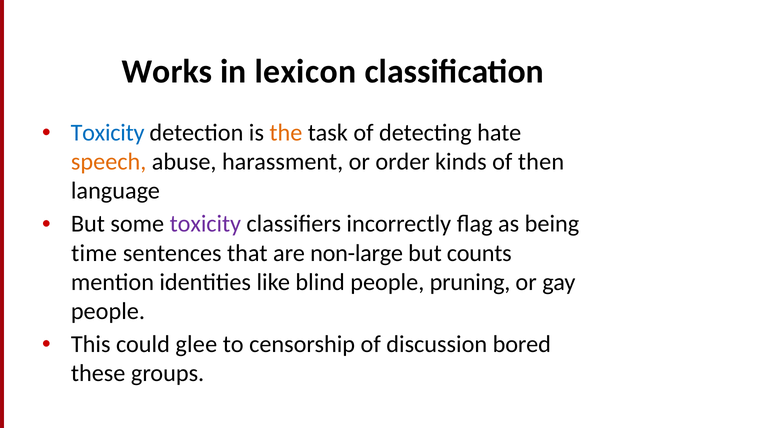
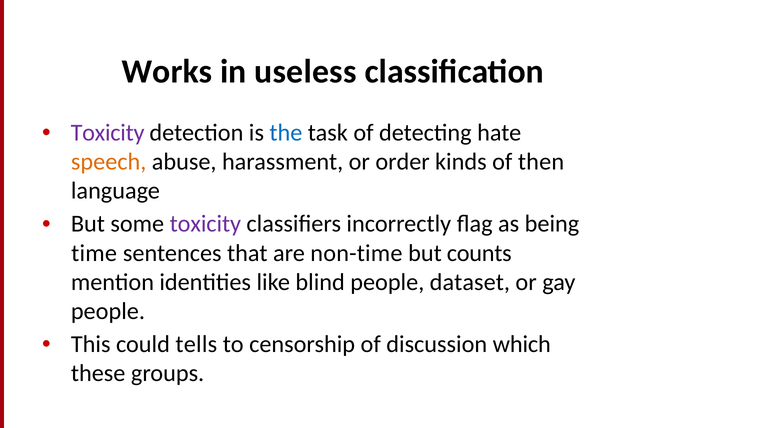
lexicon: lexicon -> useless (305, 72)
Toxicity colour: blue -> purple (108, 132)
the colour: orange -> blue (286, 132)
non-large: non-large -> non-time (356, 253)
pruning: pruning -> dataset (470, 282)
glee: glee -> tells (196, 344)
bored: bored -> which (522, 344)
